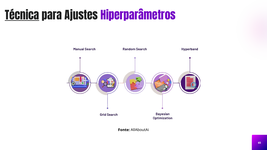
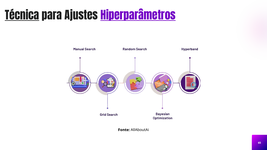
Hiperparâmetros underline: none -> present (138, 16)
